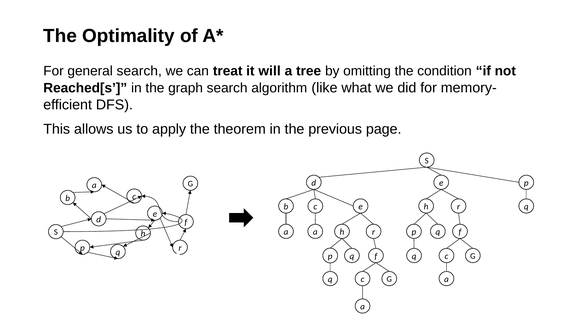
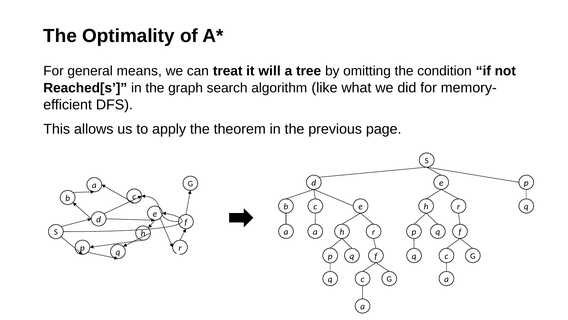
general search: search -> means (139, 71)
